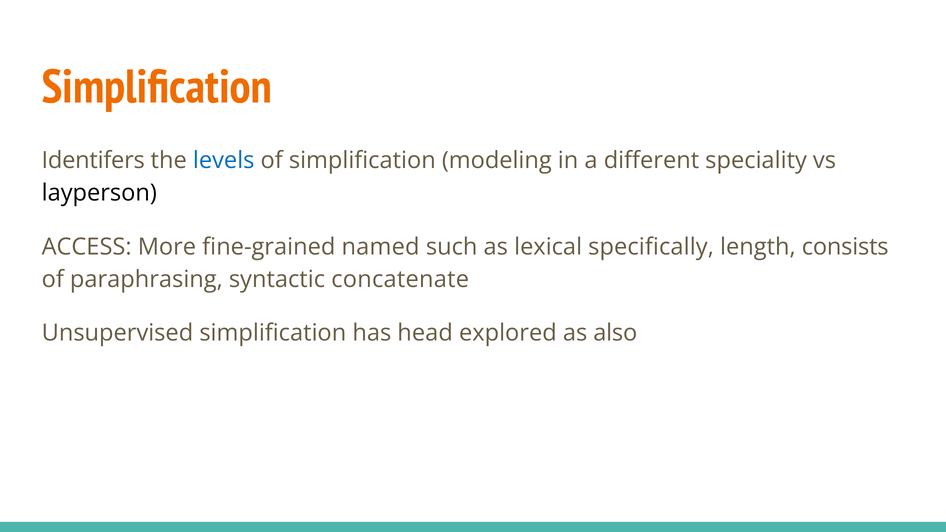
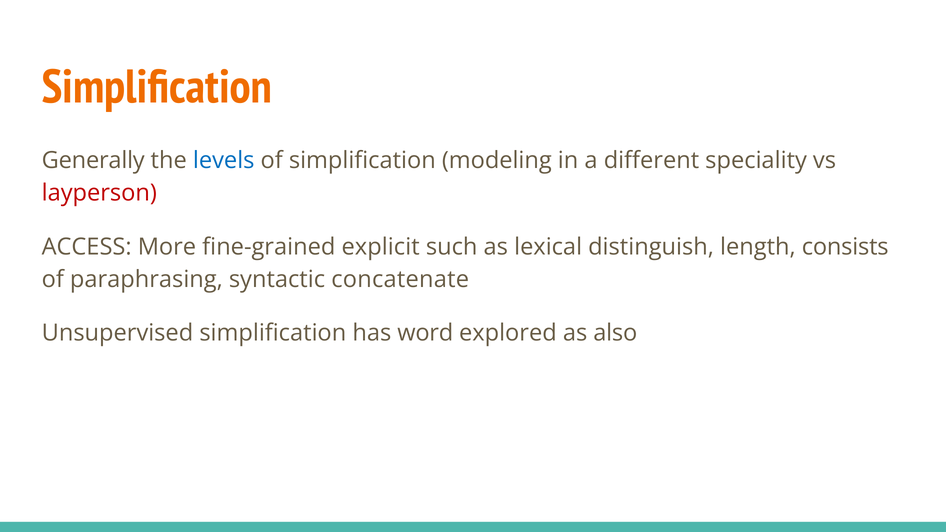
Identifers: Identifers -> Generally (93, 161)
layperson colour: black -> red (99, 193)
named: named -> explicit (381, 247)
specifically: specifically -> distinguish (651, 247)
head: head -> word (425, 333)
